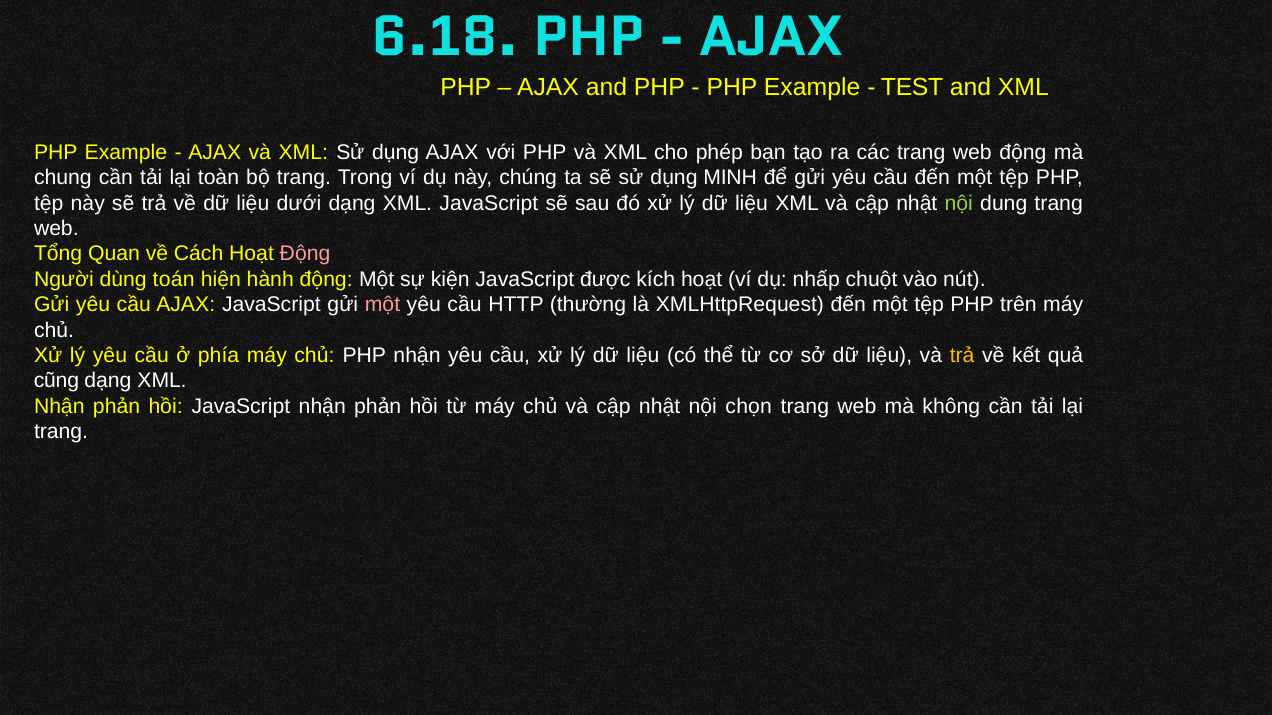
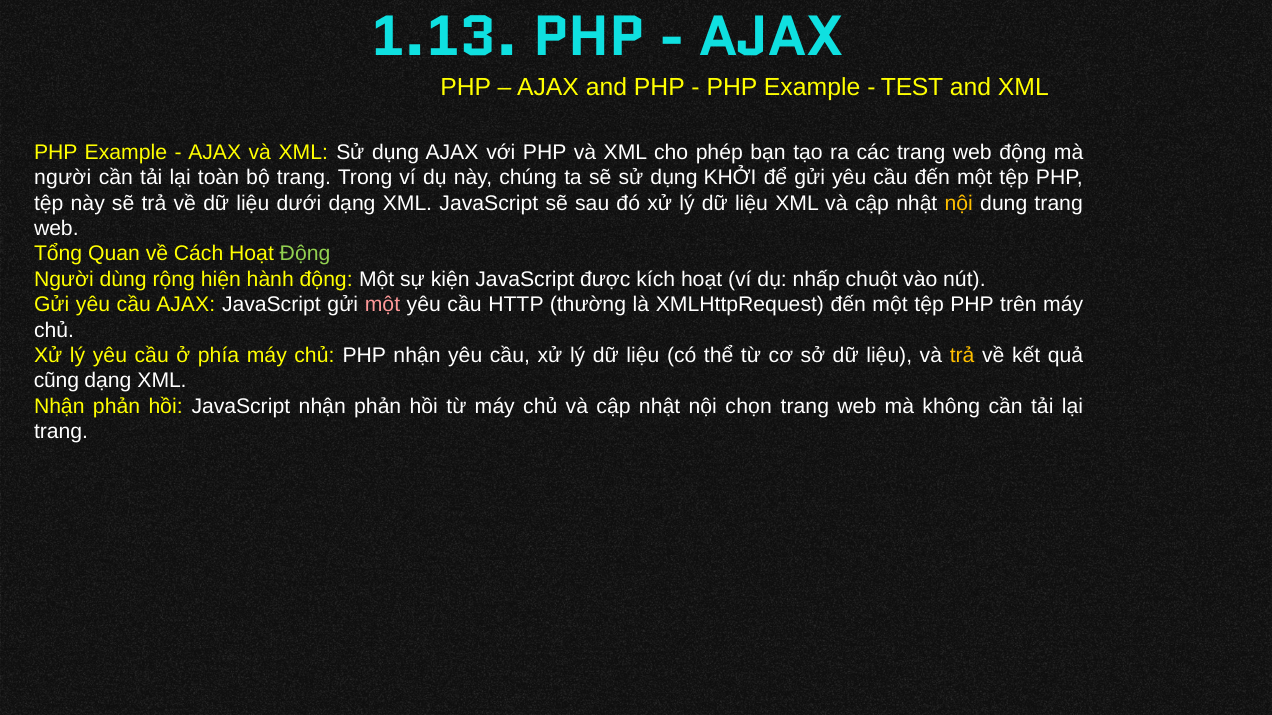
6.18: 6.18 -> 1.13 (445, 36)
chung: chung -> người (63, 178)
MINH: MINH -> KHỞI (730, 178)
nội colour: light green -> yellow (959, 203)
Động colour: pink -> light green (305, 254)
toán: toán -> rộng (174, 280)
